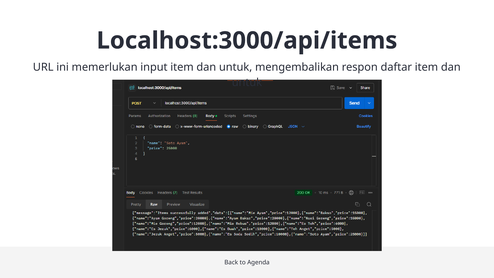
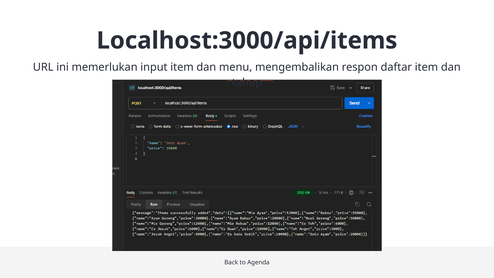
input item dan untuk: untuk -> menu (236, 67)
untuk: untuk -> tahap (247, 83)
